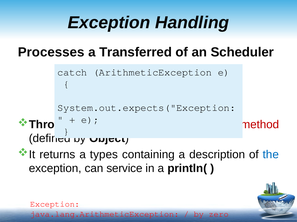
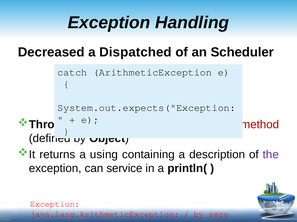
Processes: Processes -> Decreased (51, 52)
Transferred: Transferred -> Dispatched (135, 52)
types: types -> using (104, 155)
the colour: blue -> purple (271, 155)
